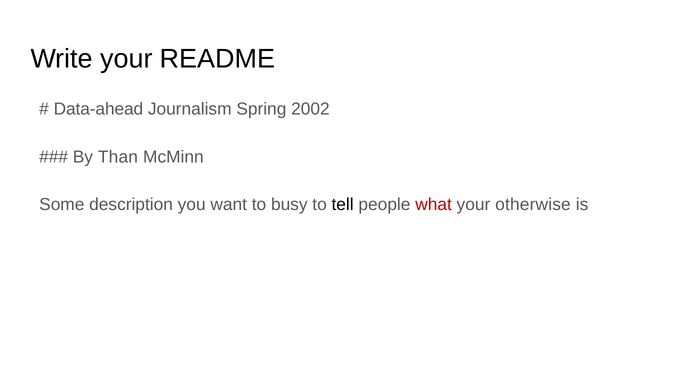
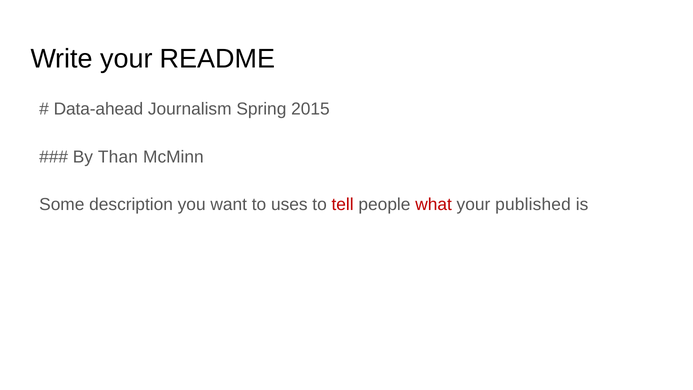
2002: 2002 -> 2015 (310, 109)
busy: busy -> uses (289, 205)
tell colour: black -> red (343, 205)
otherwise: otherwise -> published (533, 205)
